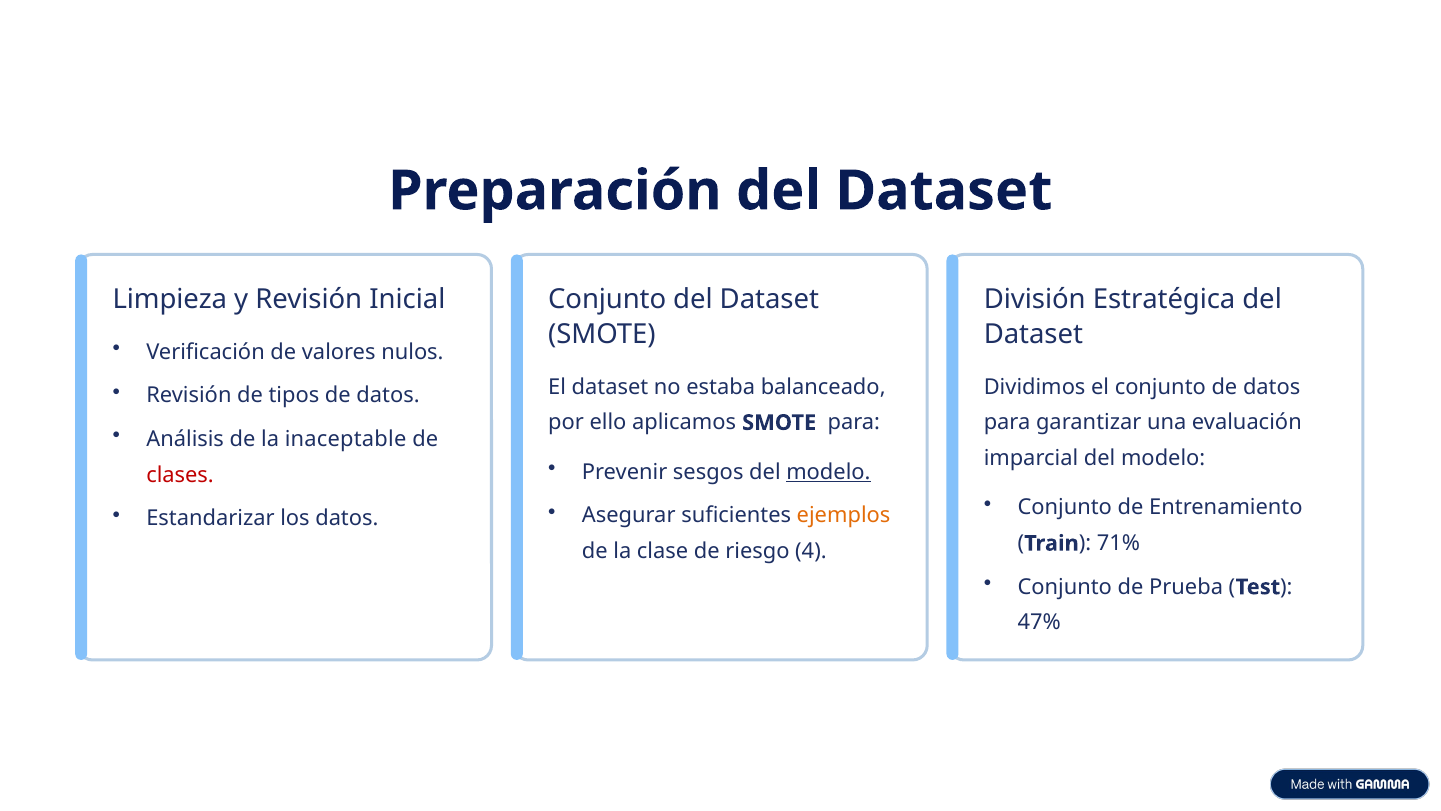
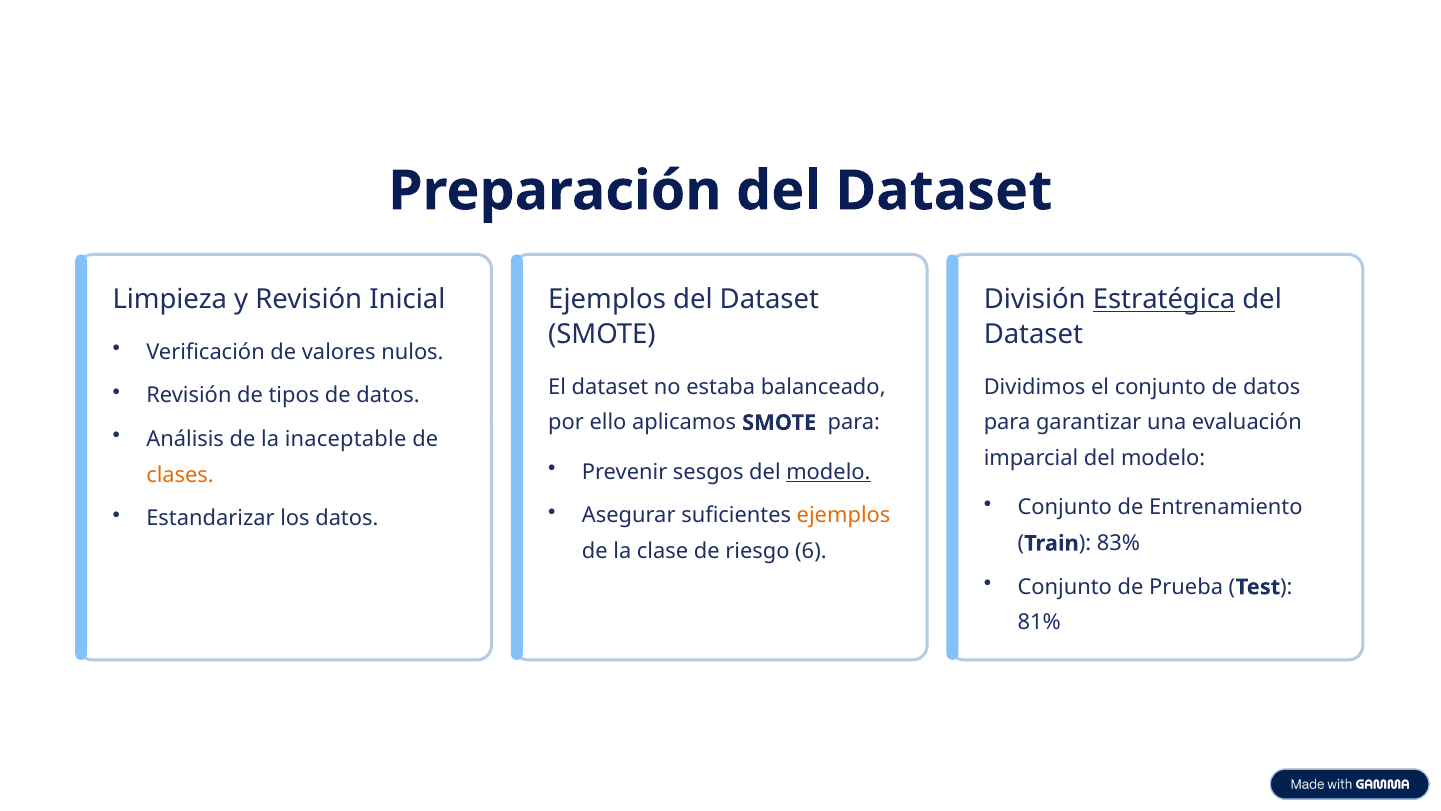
Conjunto: Conjunto -> Ejemplos (607, 299)
Estratégica underline: none -> present (1164, 299)
clases colour: red -> orange (180, 475)
71%: 71% -> 83% (1118, 543)
4: 4 -> 6 (811, 551)
47%: 47% -> 81% (1039, 622)
